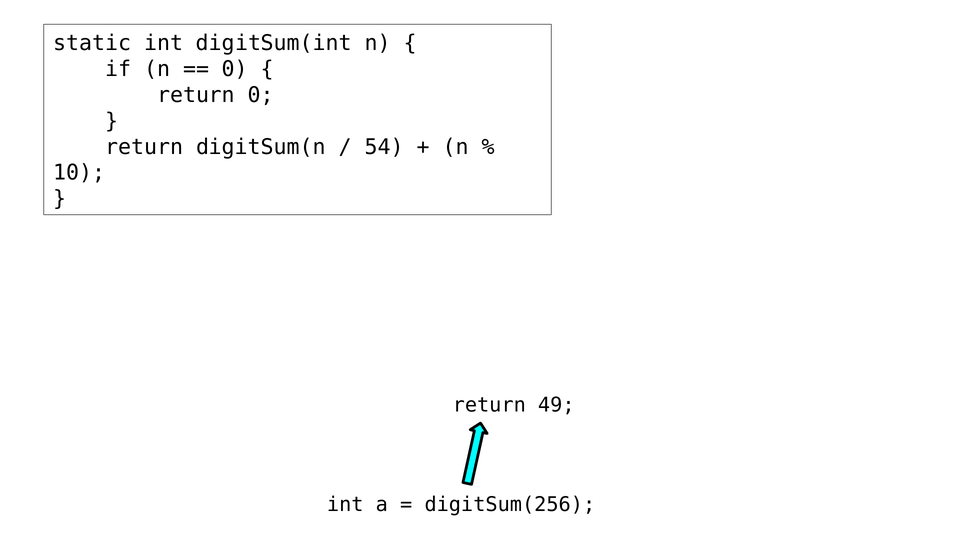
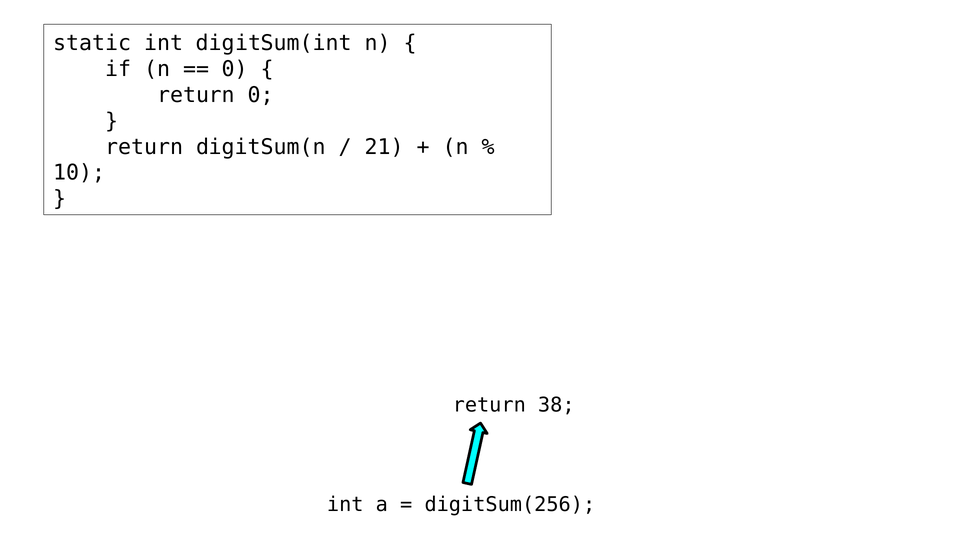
54: 54 -> 21 (384, 147)
49: 49 -> 38 (556, 405)
